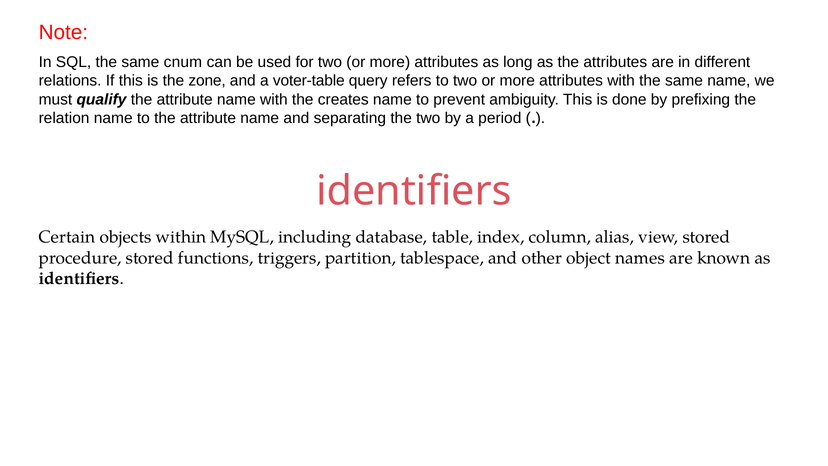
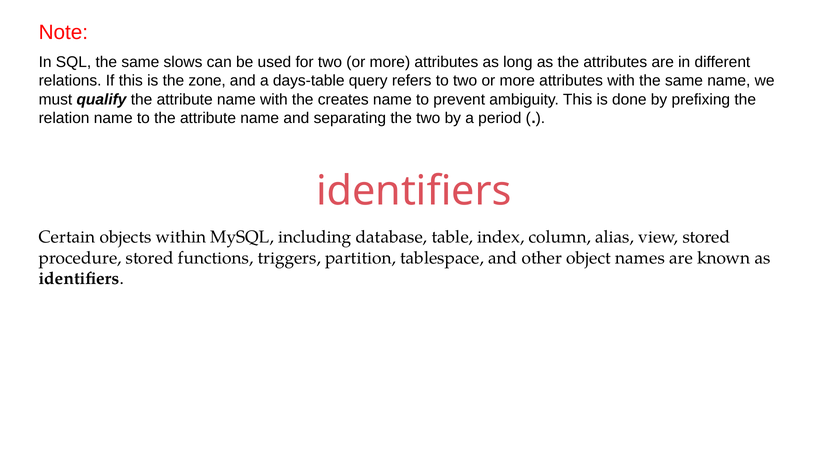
cnum: cnum -> slows (183, 62)
voter-table: voter-table -> days-table (309, 81)
